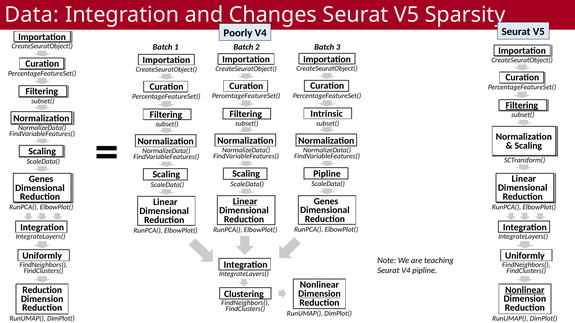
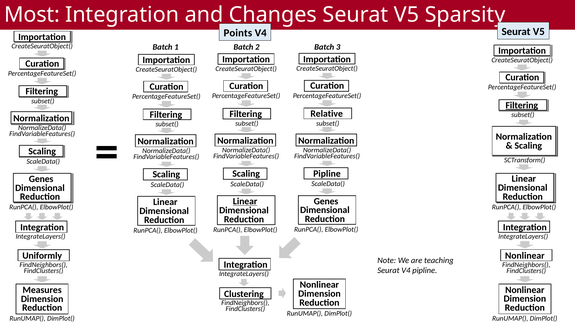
Data: Data -> Most (32, 15)
Poorly: Poorly -> Points (238, 33)
Intrinsic: Intrinsic -> Relative (327, 114)
Uniformly: Uniformly -> Nonlinear (525, 256)
Reduction: Reduction -> Measures (42, 290)
Nonlinear underline: present -> none (525, 290)
Dimension underline: present -> none (319, 294)
